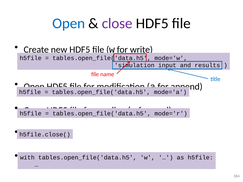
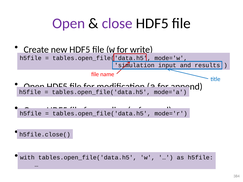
Open colour: blue -> purple (69, 24)
